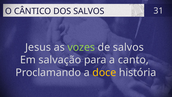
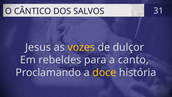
vozes colour: light green -> yellow (81, 47)
de salvos: salvos -> dulçor (128, 47)
salvação: salvação -> rebeldes (60, 60)
